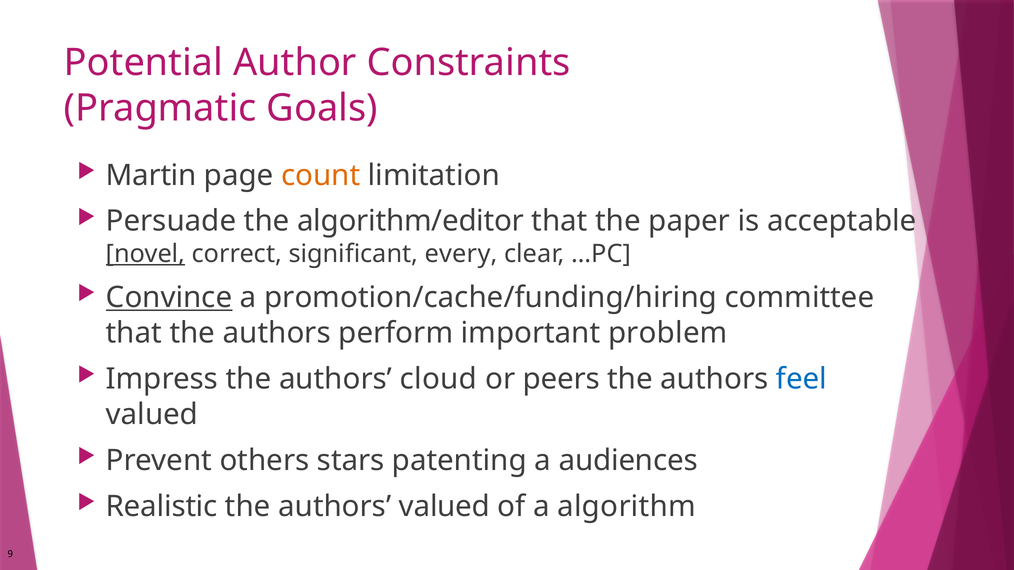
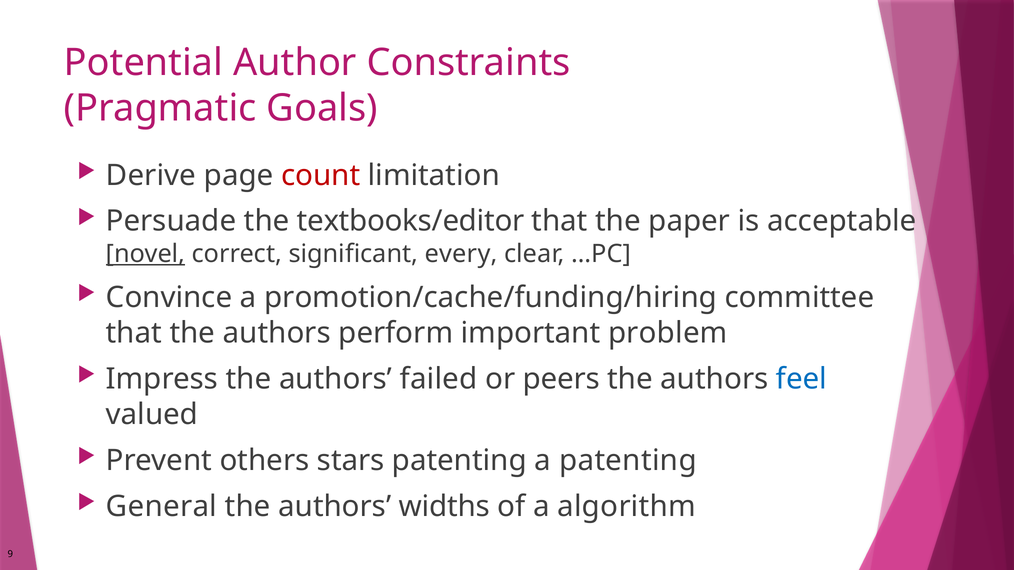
Martin: Martin -> Derive (151, 175)
count colour: orange -> red (321, 175)
algorithm/editor: algorithm/editor -> textbooks/editor (411, 221)
Convince underline: present -> none (169, 298)
cloud: cloud -> failed (439, 379)
a audiences: audiences -> patenting (628, 461)
Realistic: Realistic -> General (161, 507)
authors valued: valued -> widths (444, 507)
